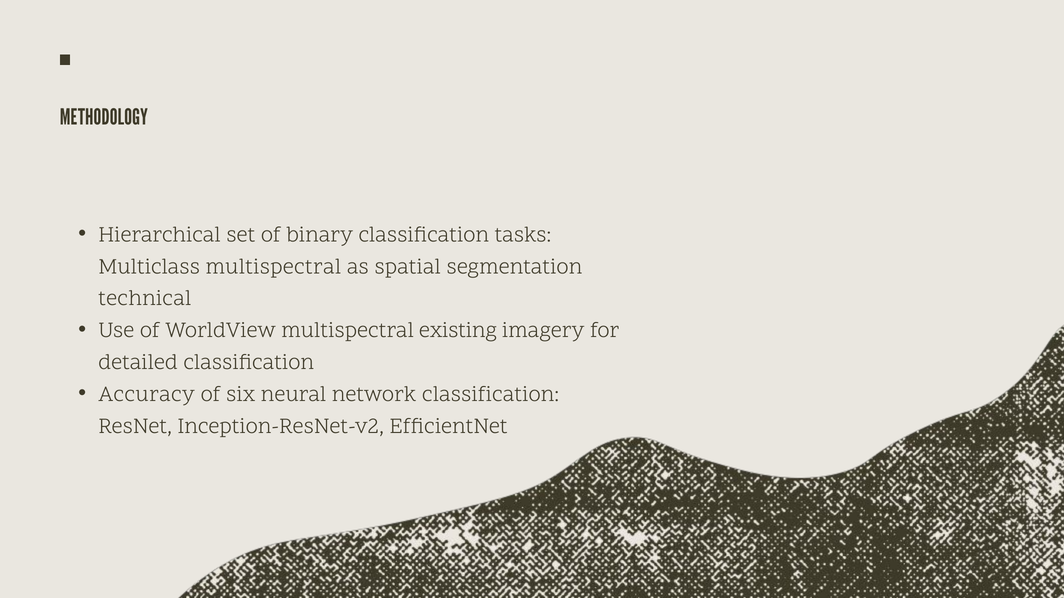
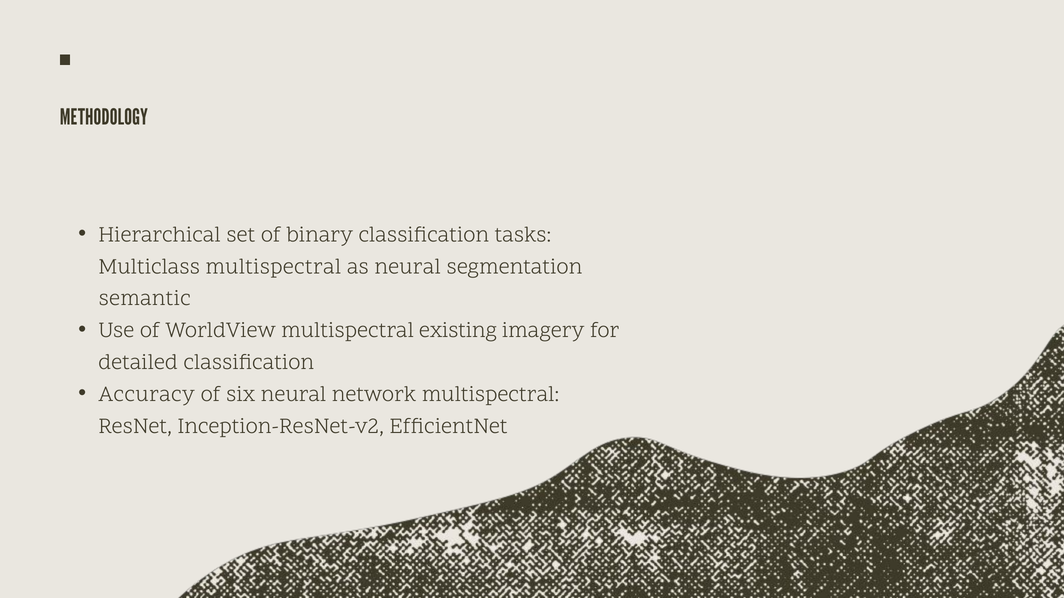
as spatial: spatial -> neural (408, 267)
technical: technical -> semantic (145, 298)
network classification: classification -> multispectral (491, 394)
